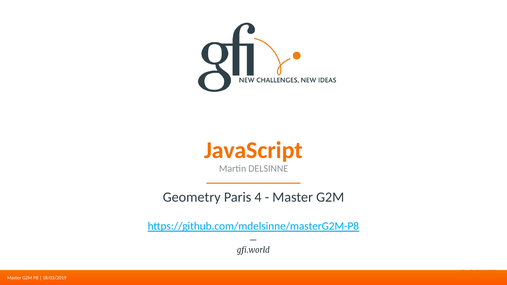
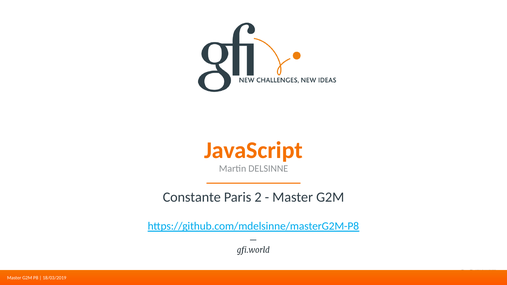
Geometry: Geometry -> Constante (192, 197)
4: 4 -> 2 (258, 197)
